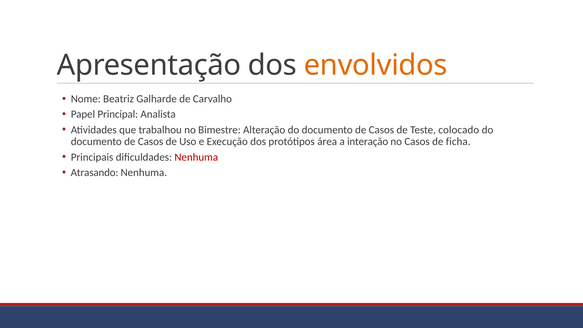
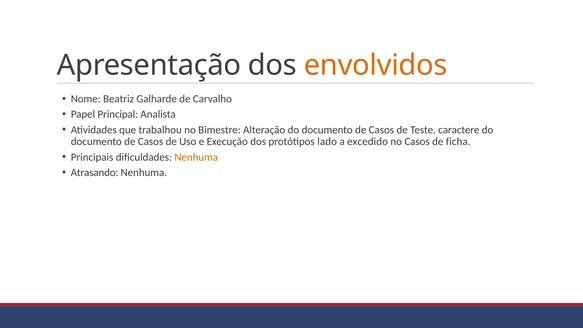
colocado: colocado -> caractere (459, 130)
área: área -> lado (327, 142)
interação: interação -> excedido (368, 142)
Nenhuma colour: red -> orange (196, 157)
